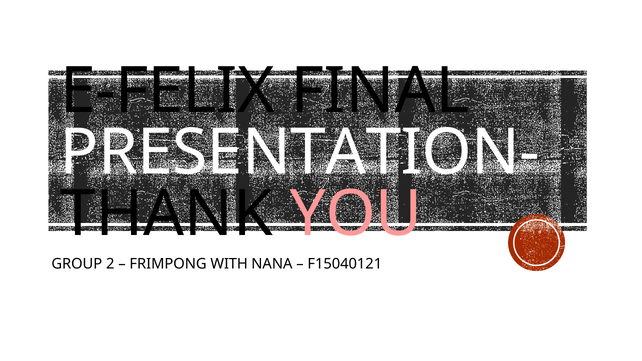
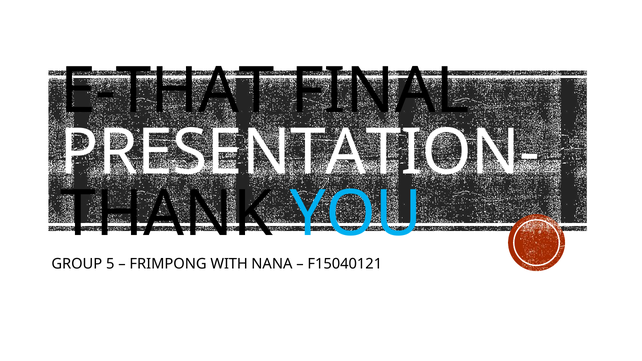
E-FELIX: E-FELIX -> E-THAT (167, 91)
YOU colour: pink -> light blue (356, 214)
2: 2 -> 5 (110, 264)
